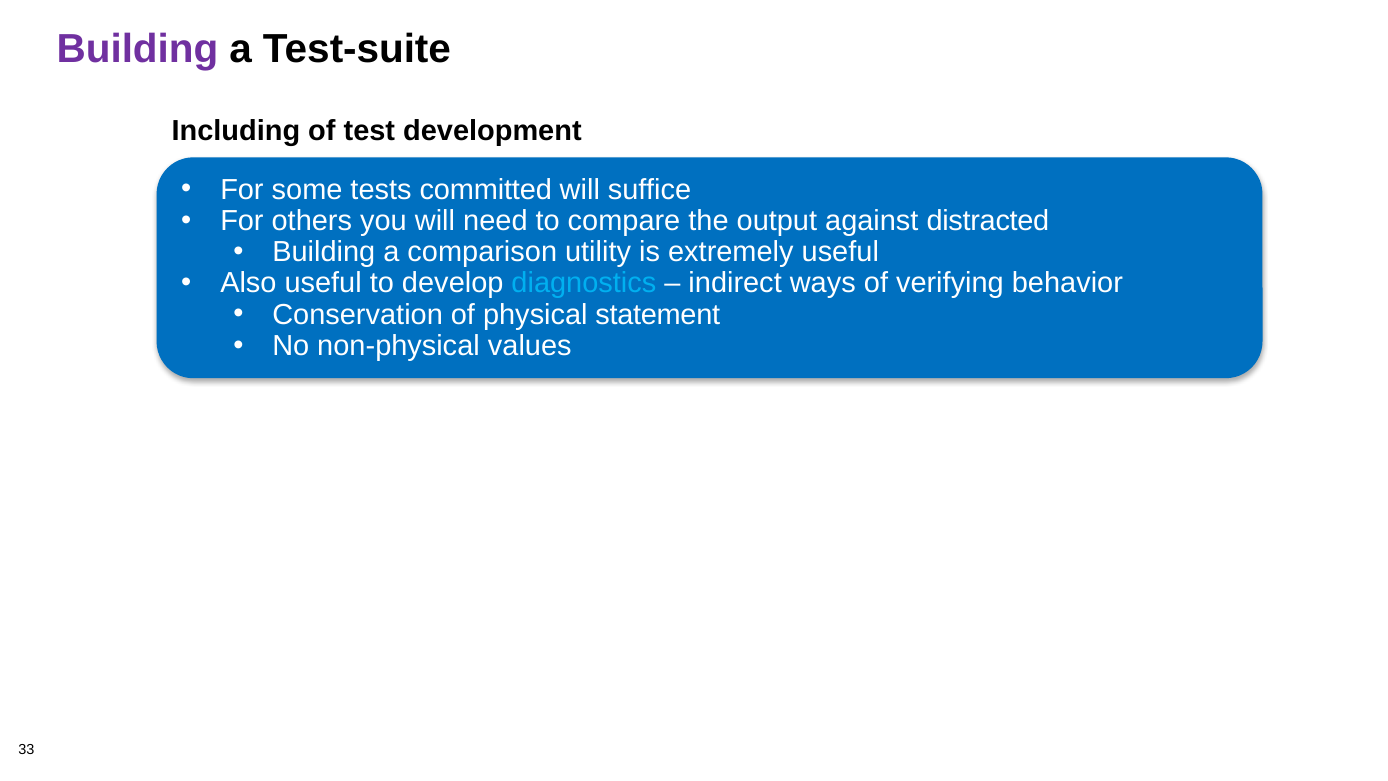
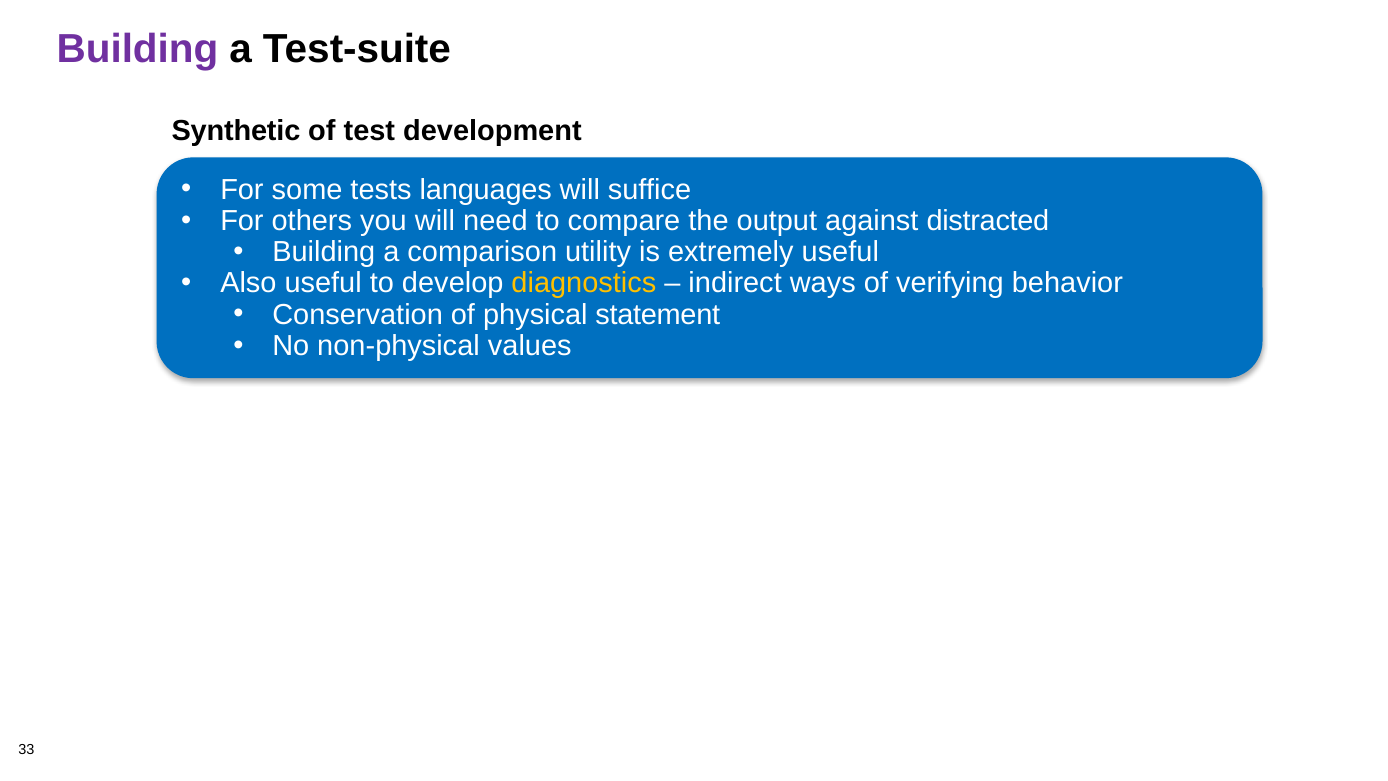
Including: Including -> Synthetic (236, 131)
committed: committed -> languages (486, 189)
diagnostics colour: light blue -> yellow (584, 283)
